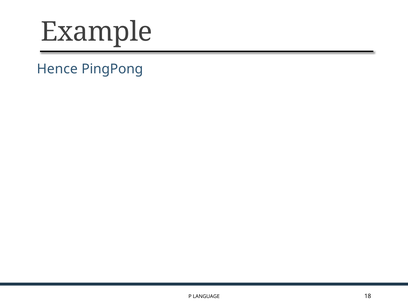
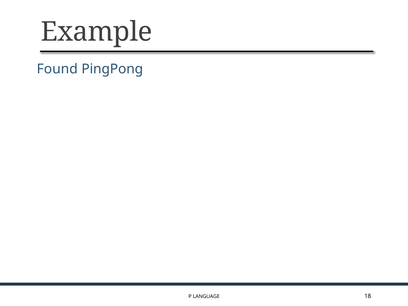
Hence: Hence -> Found (57, 69)
